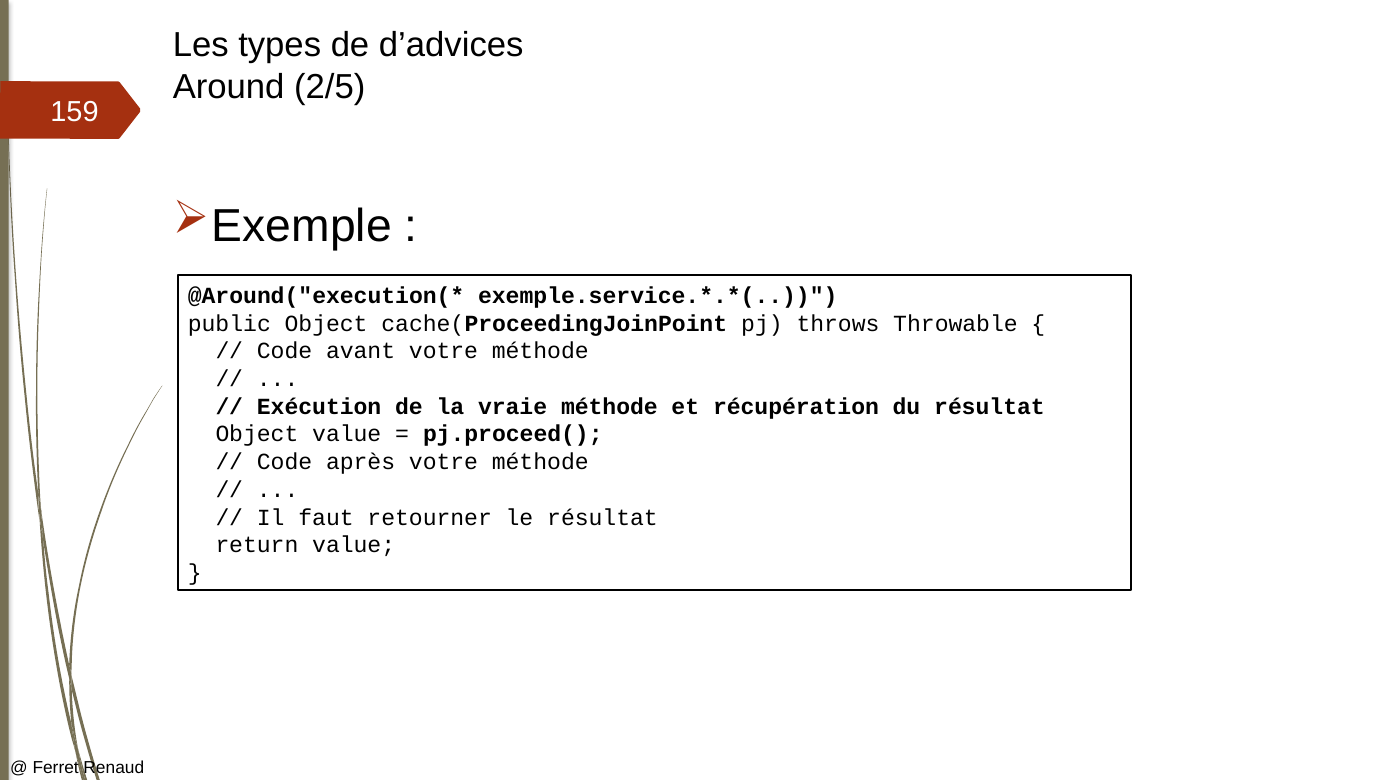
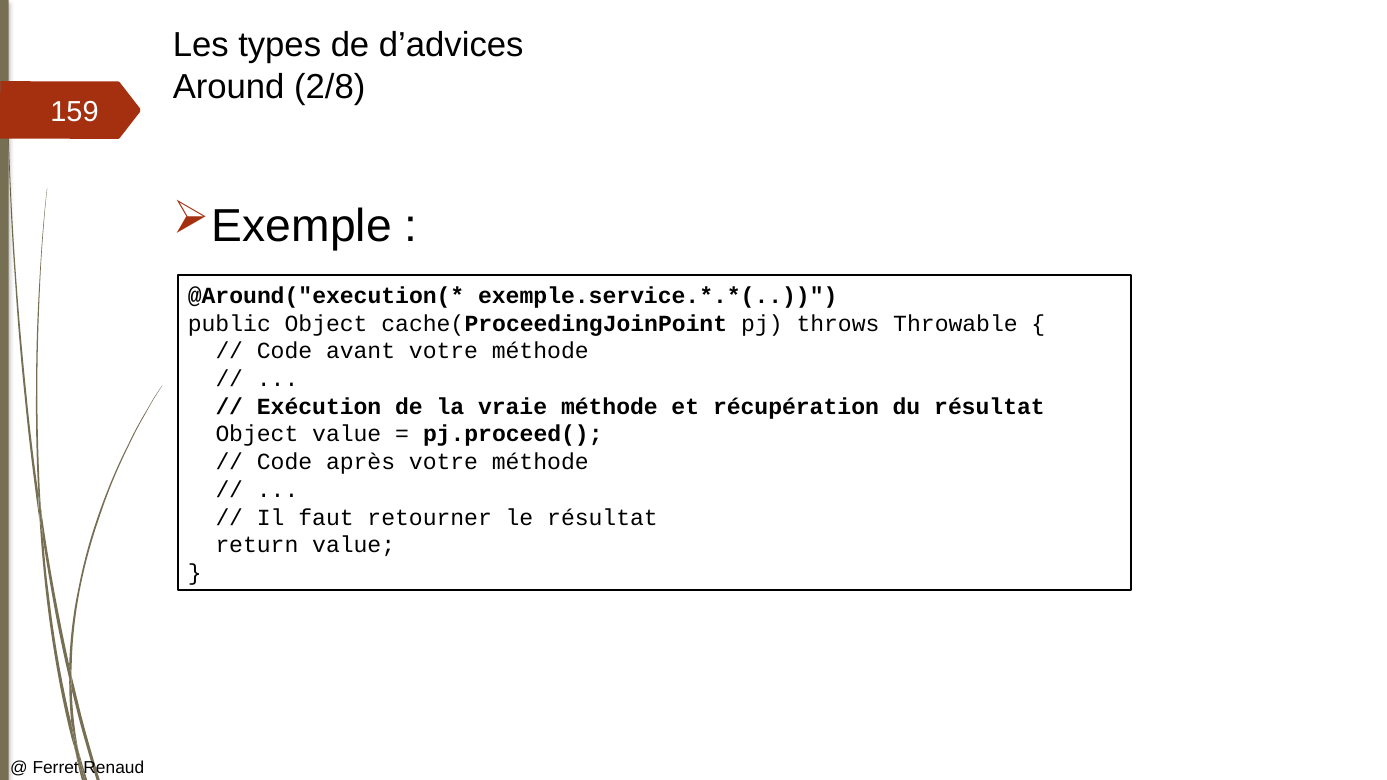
2/5: 2/5 -> 2/8 (330, 87)
